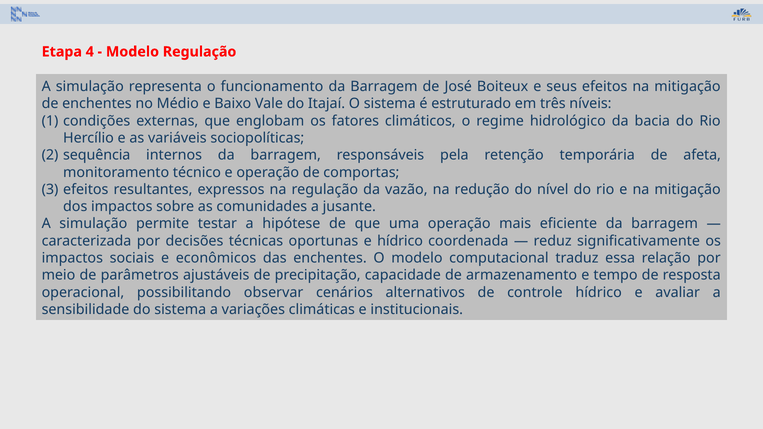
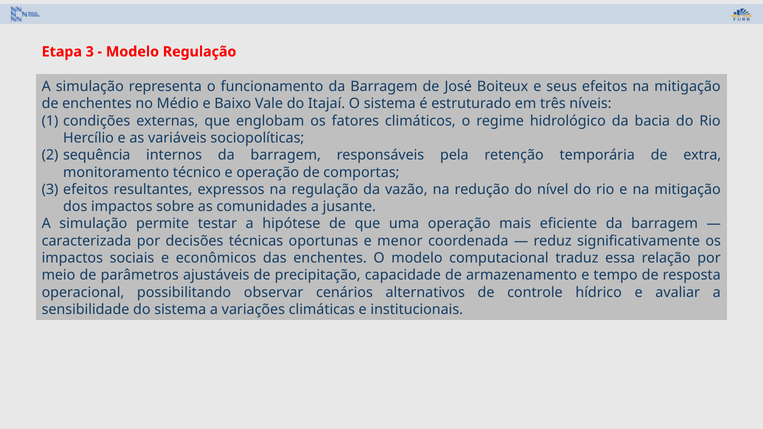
Etapa 4: 4 -> 3 (90, 52)
afeta: afeta -> extra (702, 155)
e hídrico: hídrico -> menor (400, 241)
